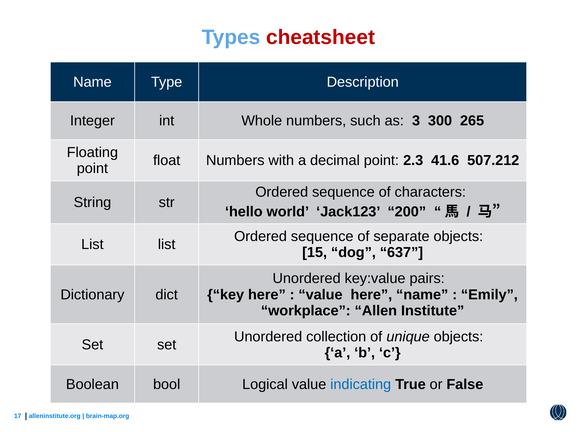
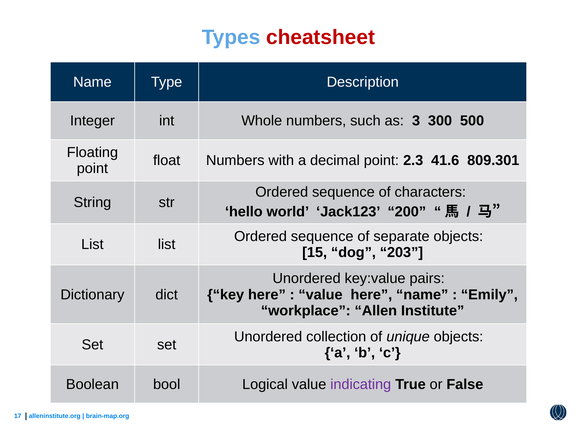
265: 265 -> 500 (472, 121)
507.212: 507.212 -> 809.301 (493, 161)
637: 637 -> 203 (401, 253)
indicating colour: blue -> purple (361, 385)
